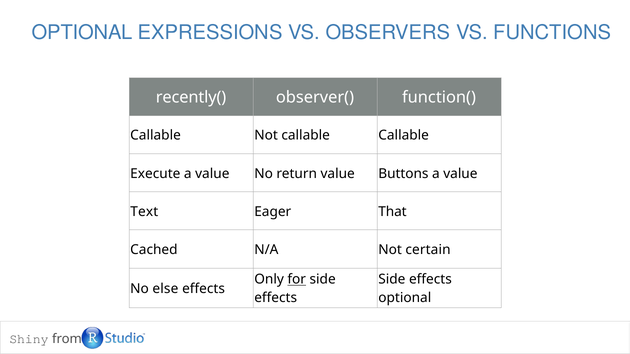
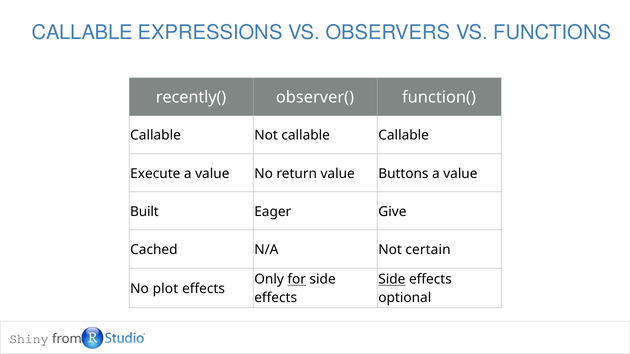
OPTIONAL: OPTIONAL -> CALLABLE (82, 33)
Text: Text -> Built (144, 212)
That: That -> Give (392, 212)
Side underline: none -> present (392, 280)
else: else -> plot (165, 289)
